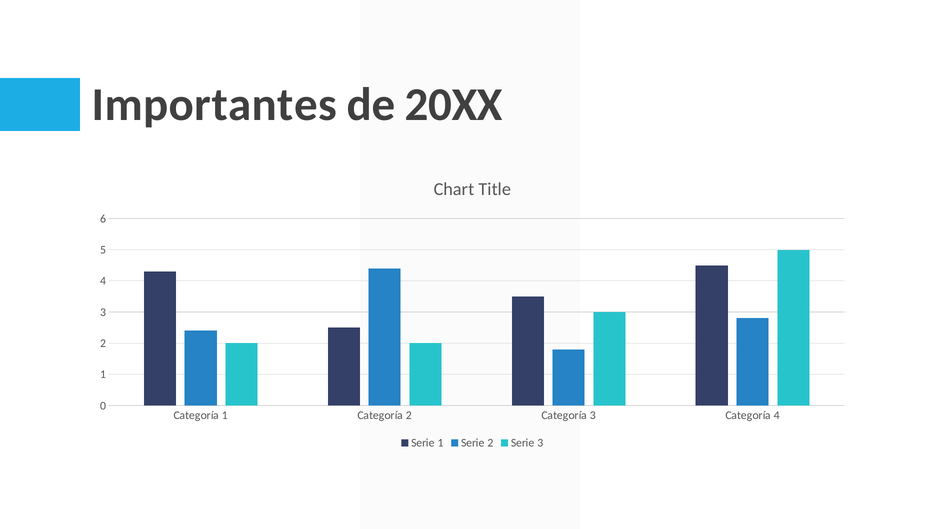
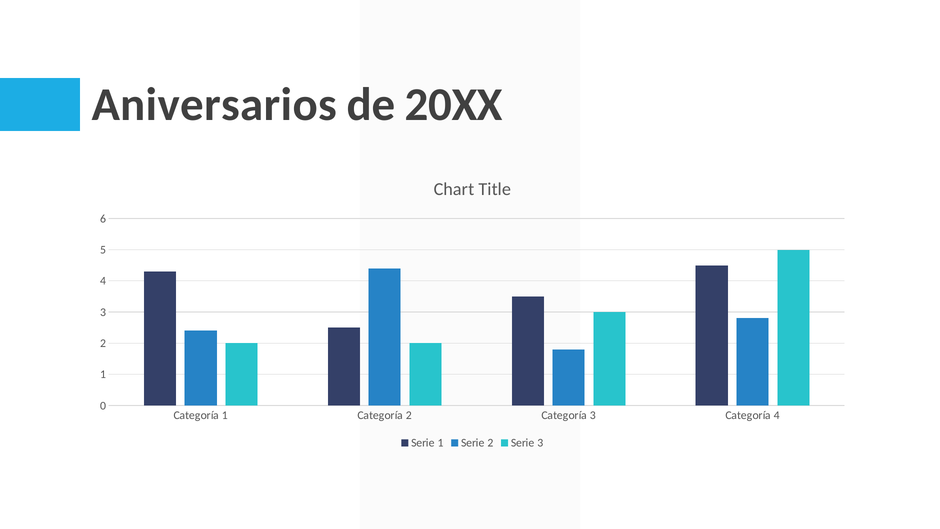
Importantes: Importantes -> Aniversarios (214, 105)
